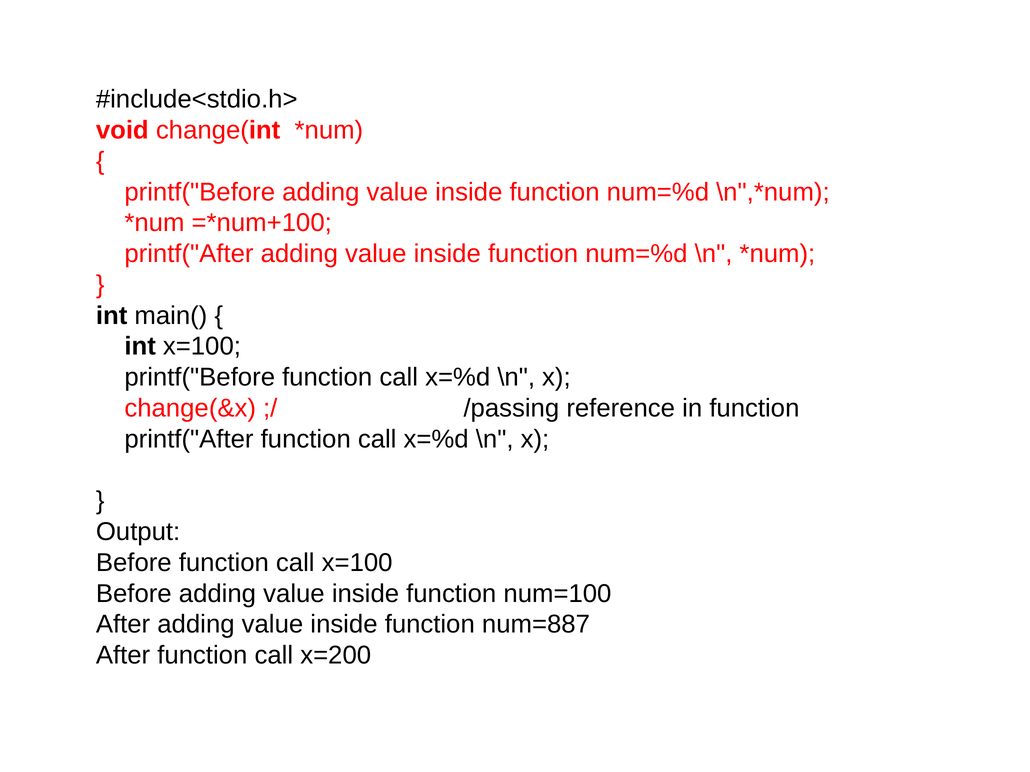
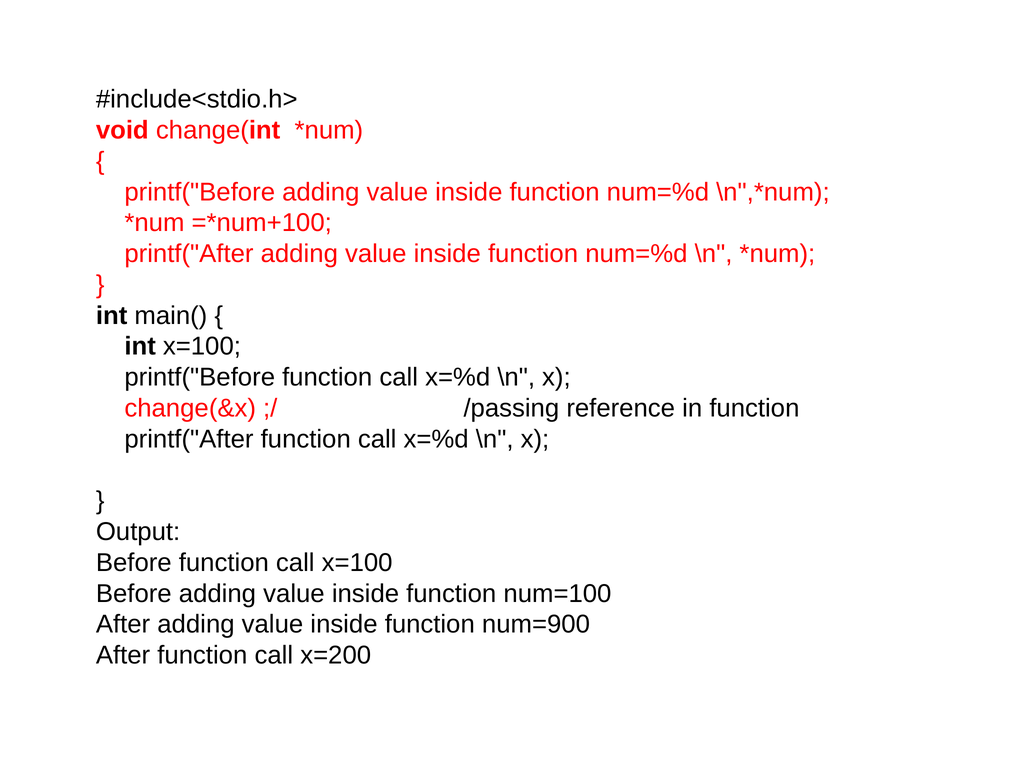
num=887: num=887 -> num=900 (536, 625)
